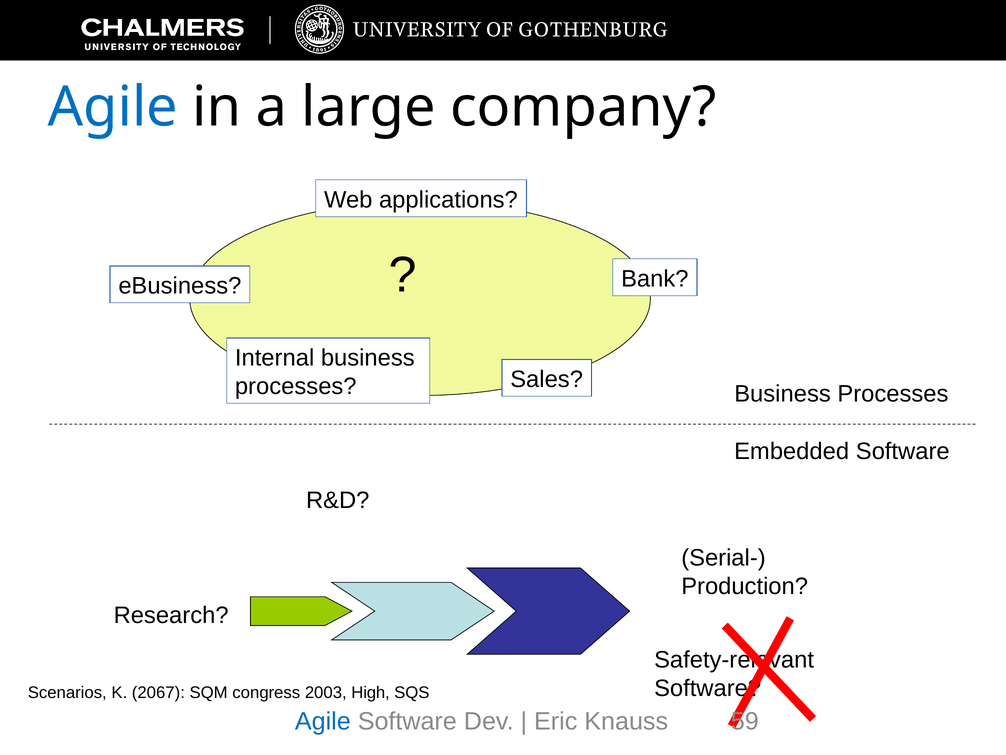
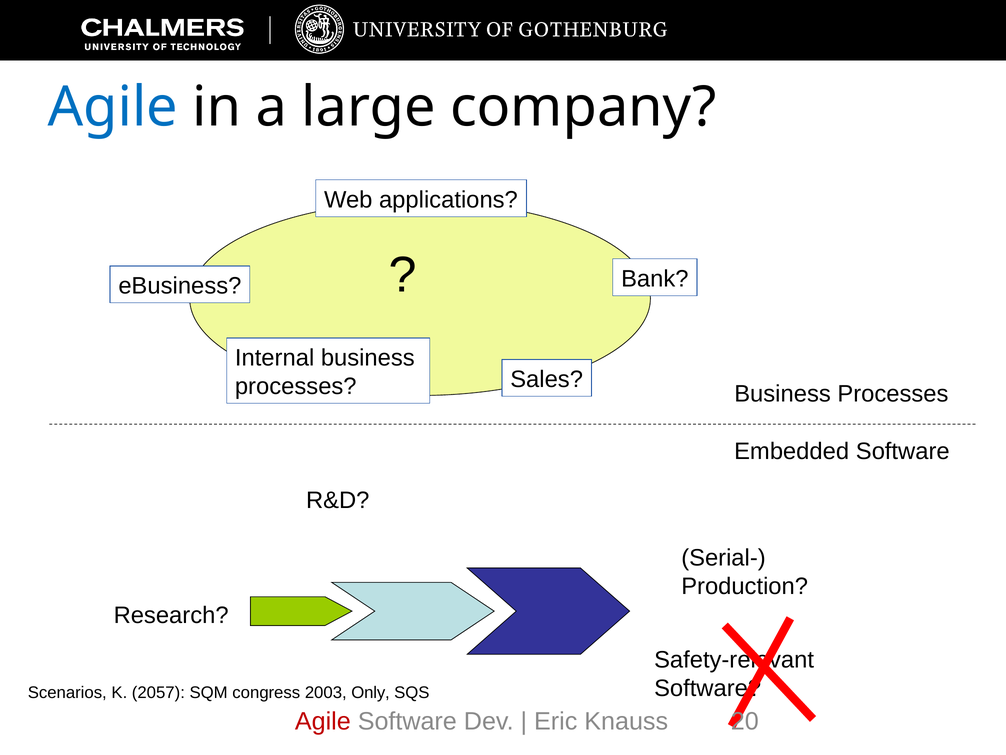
2067: 2067 -> 2057 (158, 692)
High: High -> Only (371, 692)
Agile colour: blue -> red (323, 721)
59: 59 -> 20 (745, 721)
